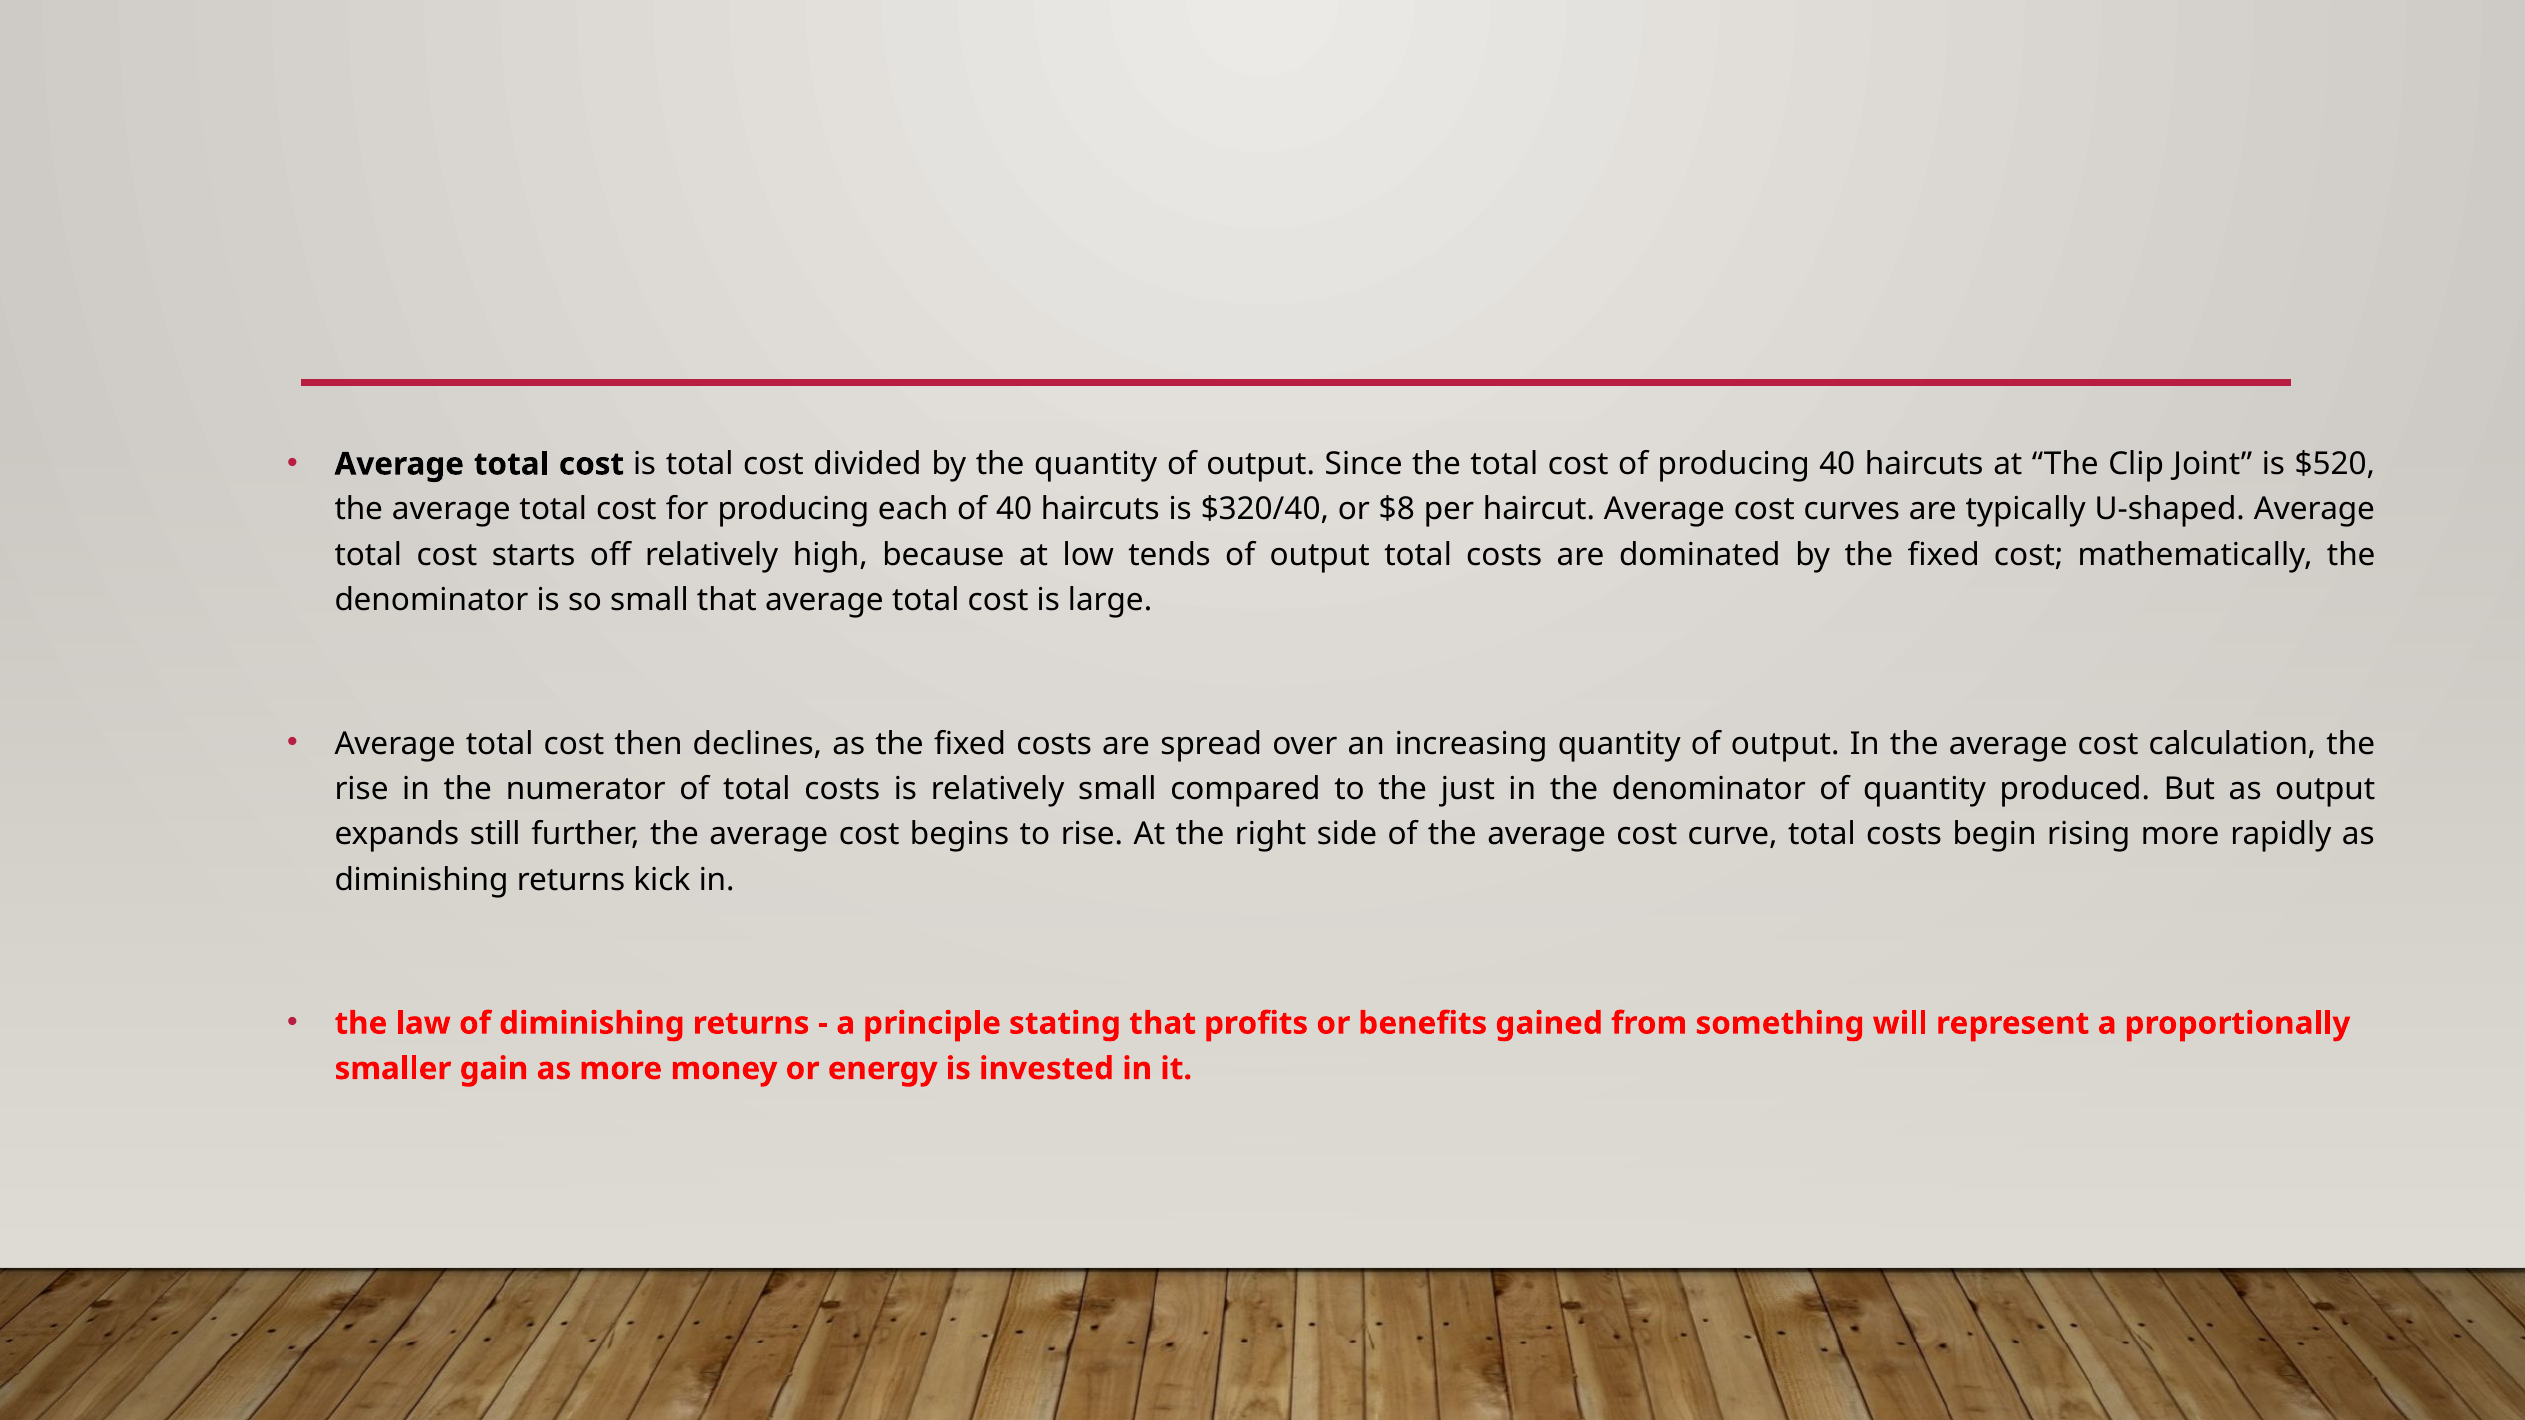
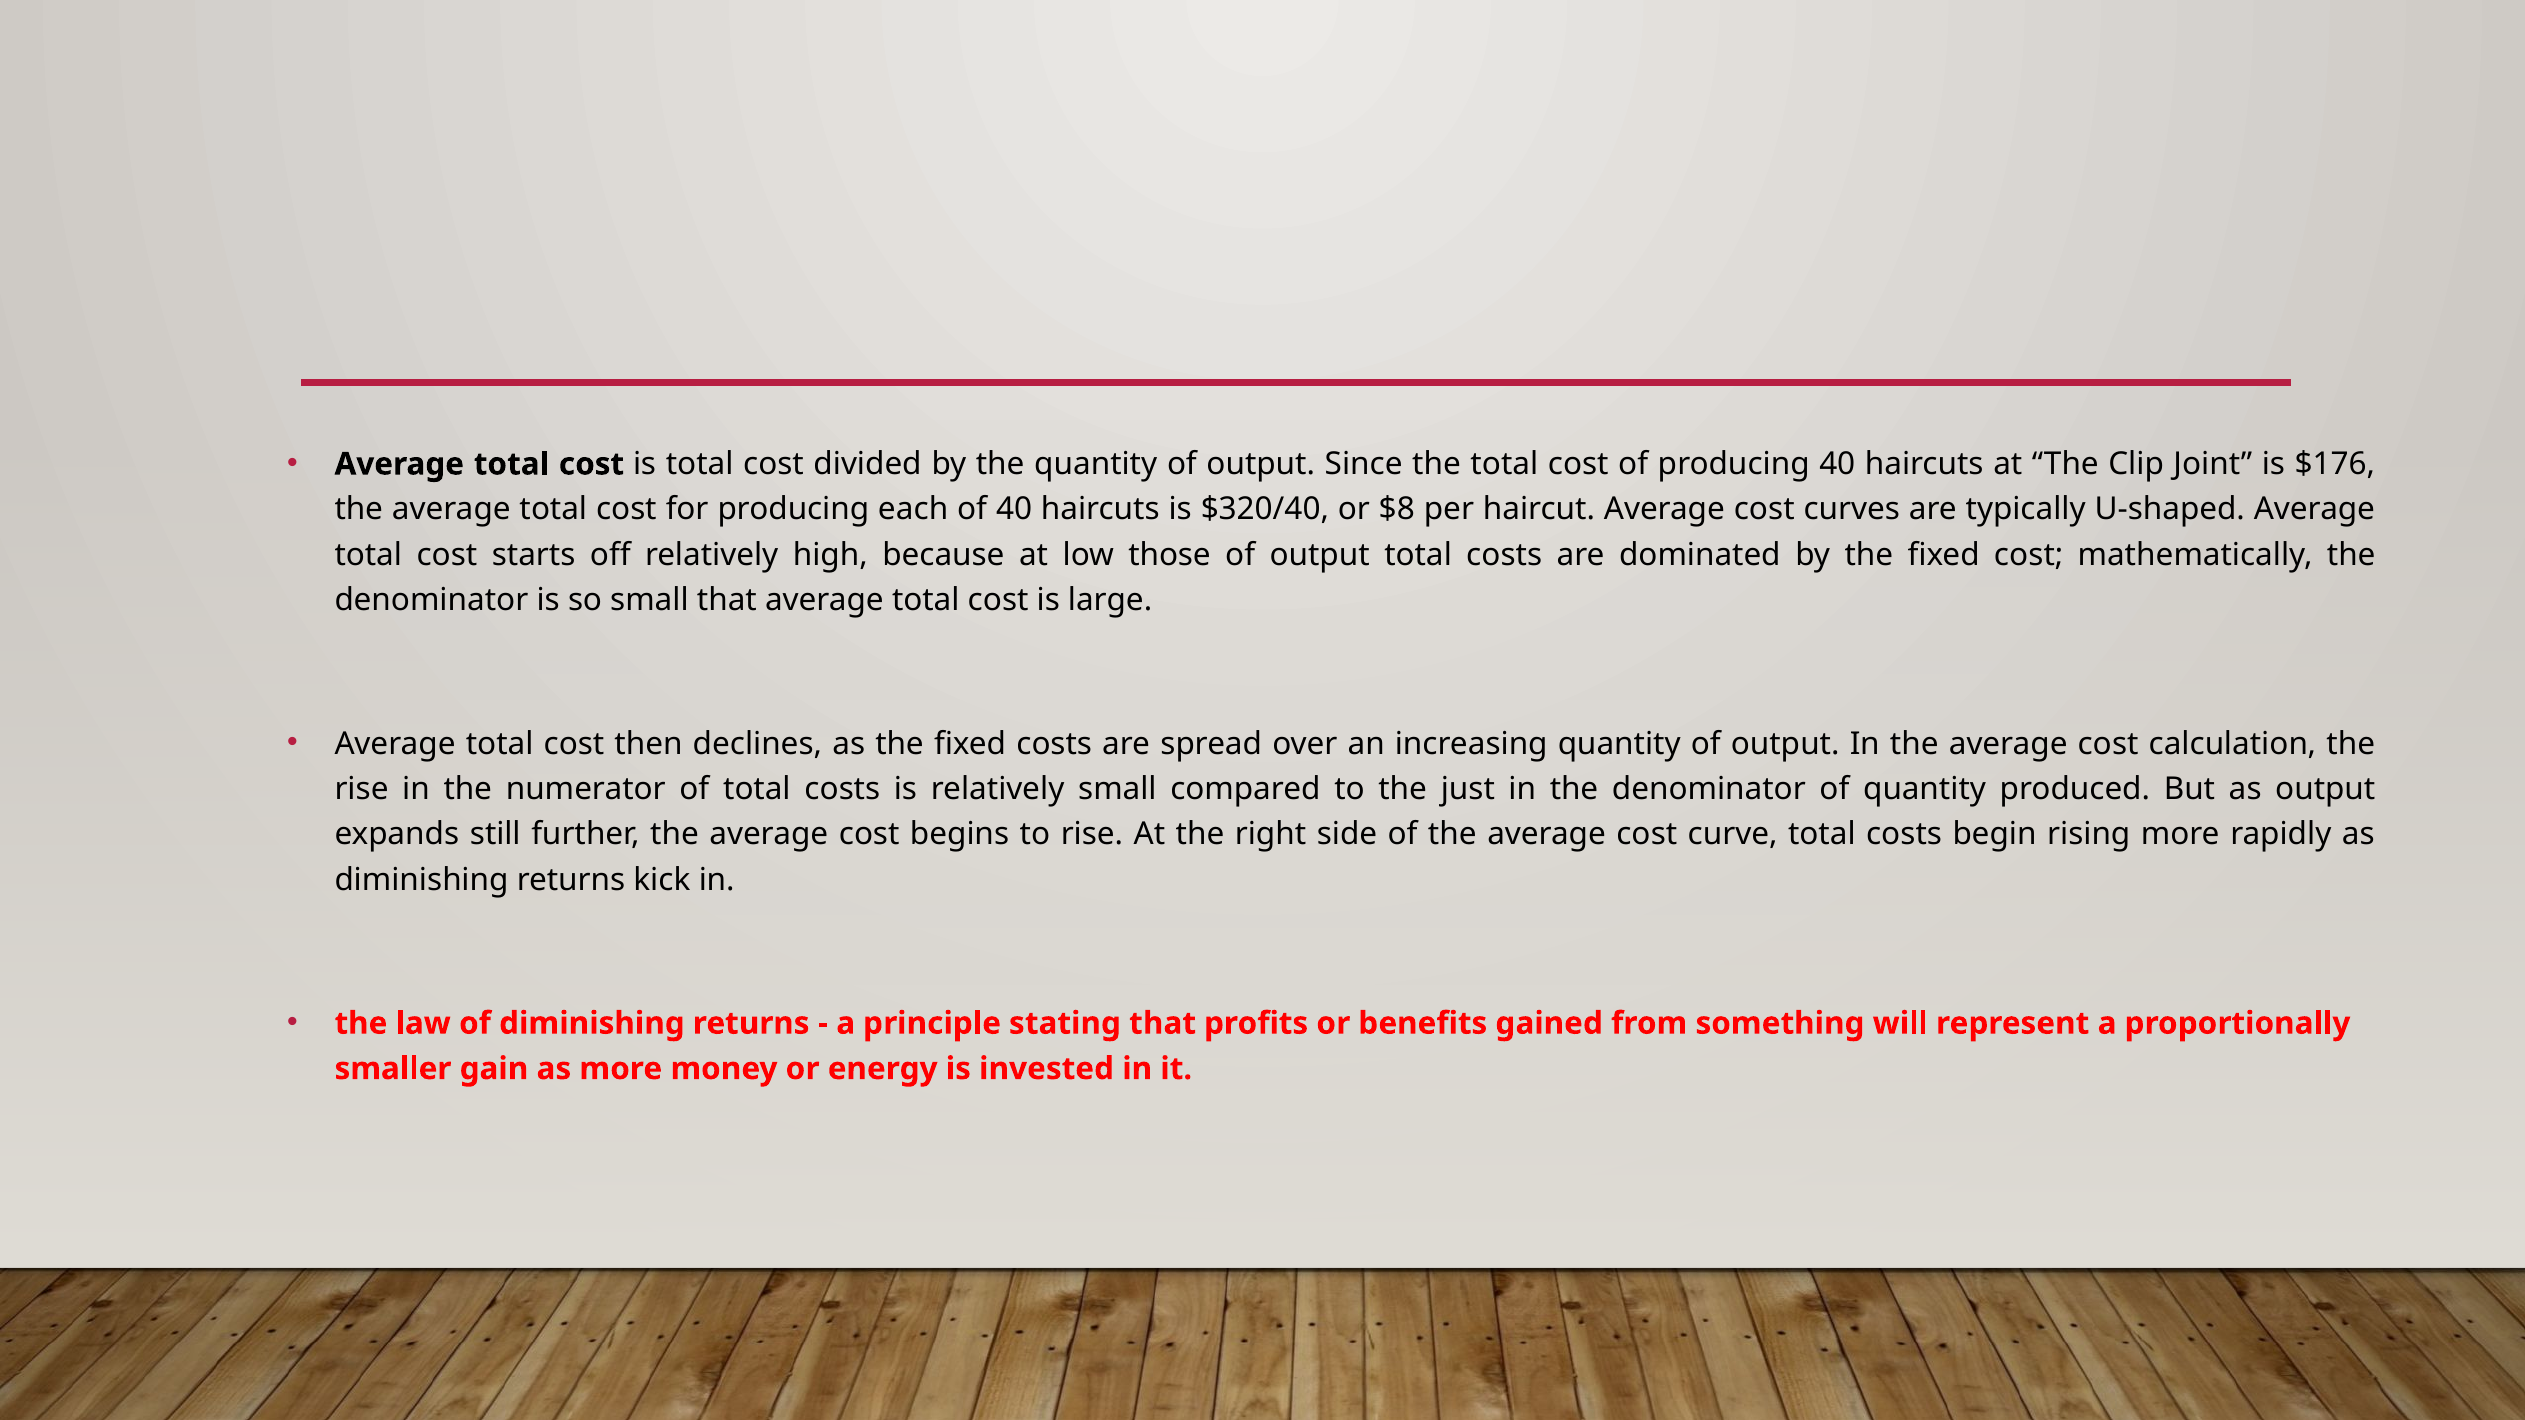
$520: $520 -> $176 (2335, 464)
tends: tends -> those (1170, 555)
